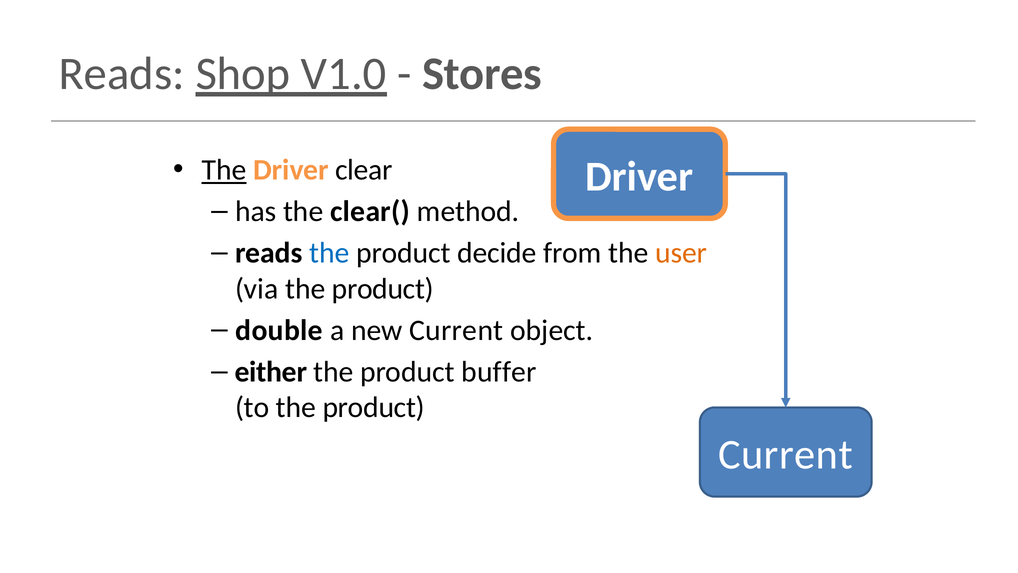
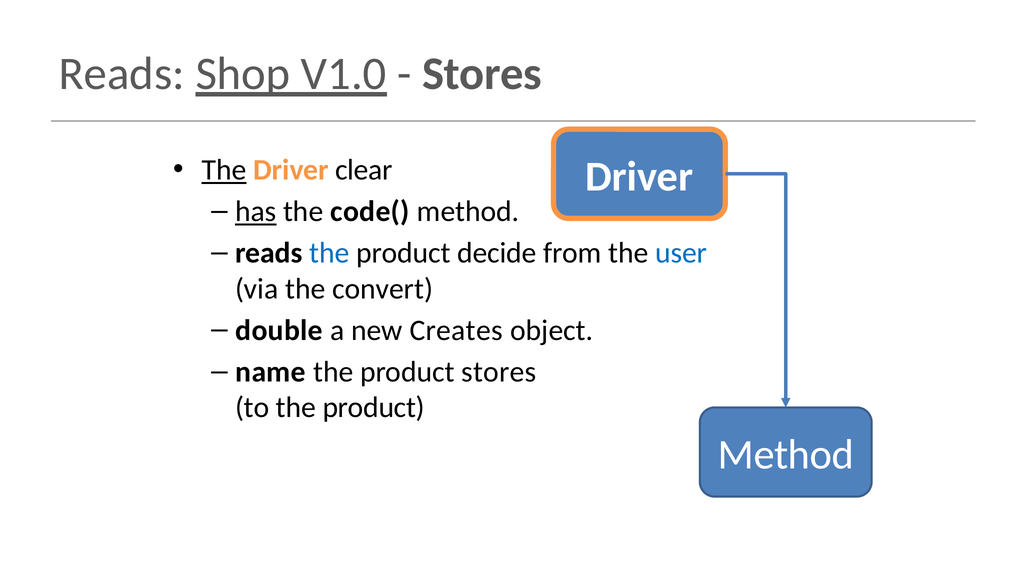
has underline: none -> present (256, 211)
clear(: clear( -> code( (370, 211)
user colour: orange -> blue (681, 253)
via the product: product -> convert (383, 289)
new Current: Current -> Creates (456, 330)
either: either -> name (271, 372)
product buffer: buffer -> stores (499, 372)
Current: Current -> Method (786, 455)
